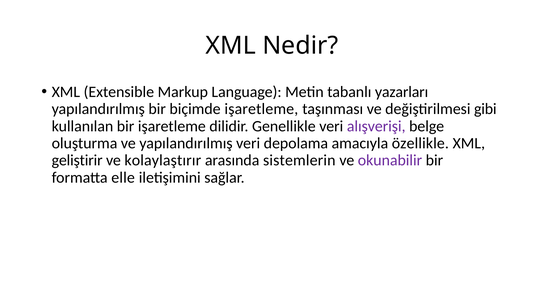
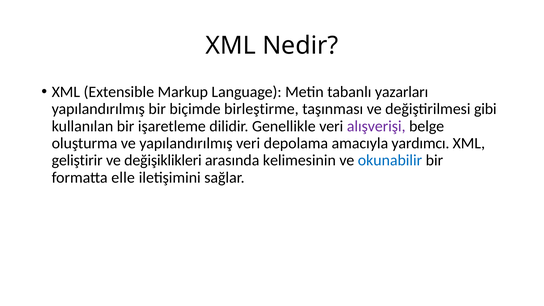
biçimde işaretleme: işaretleme -> birleştirme (261, 109)
özellikle: özellikle -> yardımcı (420, 143)
kolaylaştırır: kolaylaştırır -> değişiklikleri (163, 160)
sistemlerin: sistemlerin -> kelimesinin (299, 160)
okunabilir colour: purple -> blue (390, 160)
